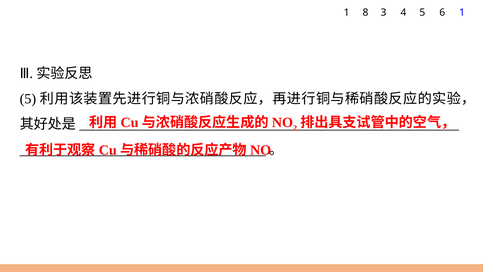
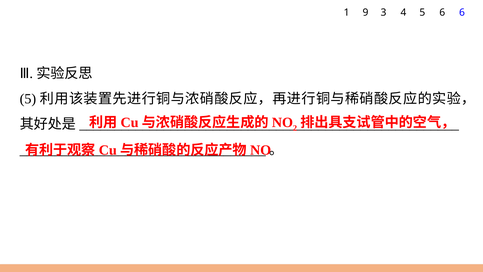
8: 8 -> 9 (366, 13)
6 1: 1 -> 6 (462, 12)
